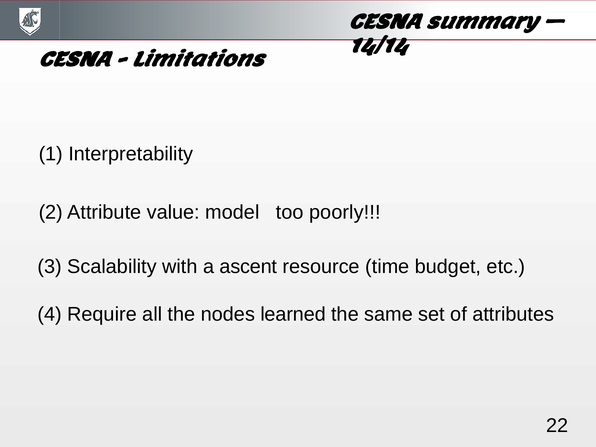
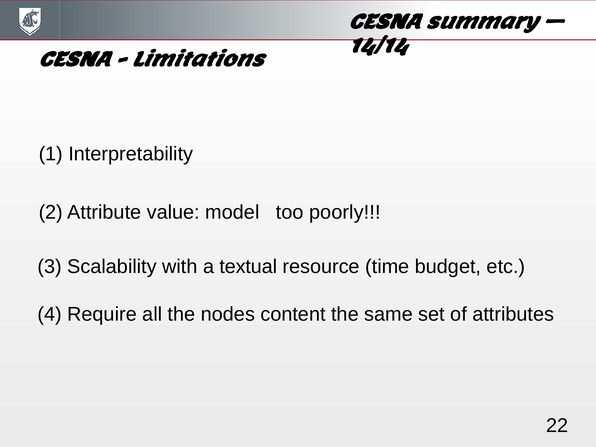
ascent: ascent -> textual (248, 267)
learned: learned -> content (293, 314)
